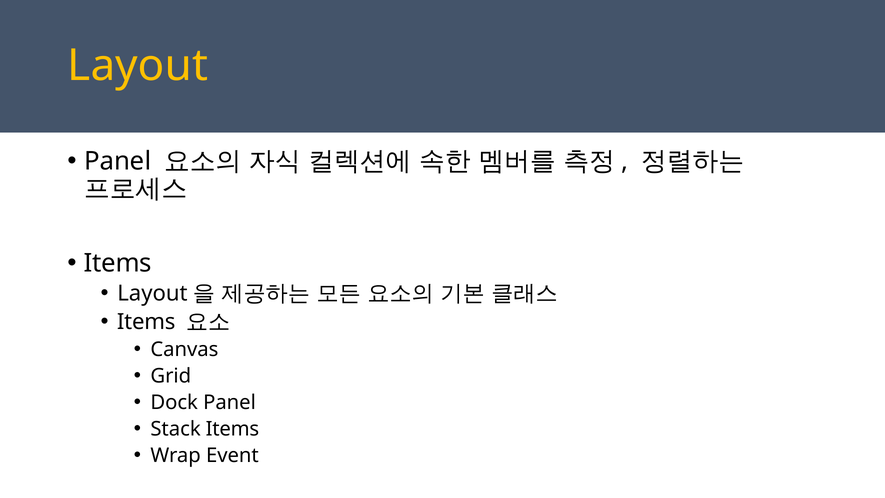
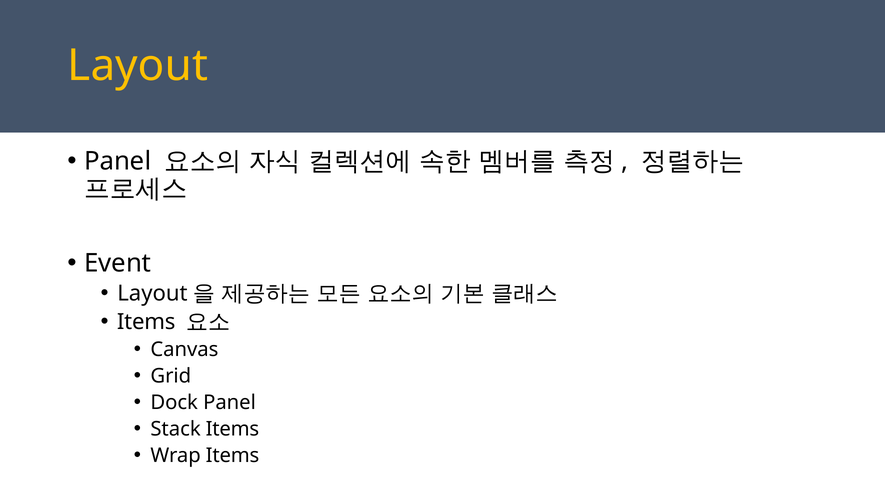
Items: Items -> Event (118, 263)
Wrap Event: Event -> Items (232, 455)
